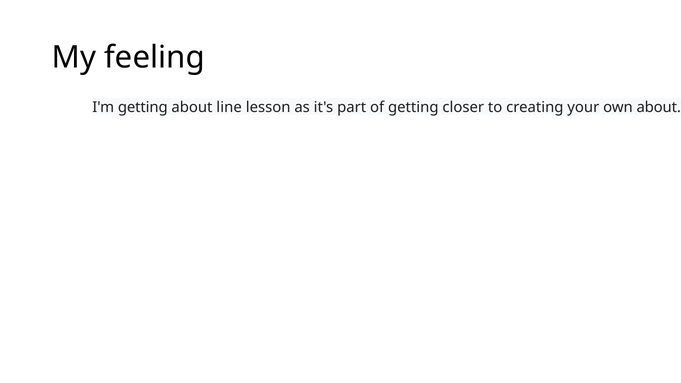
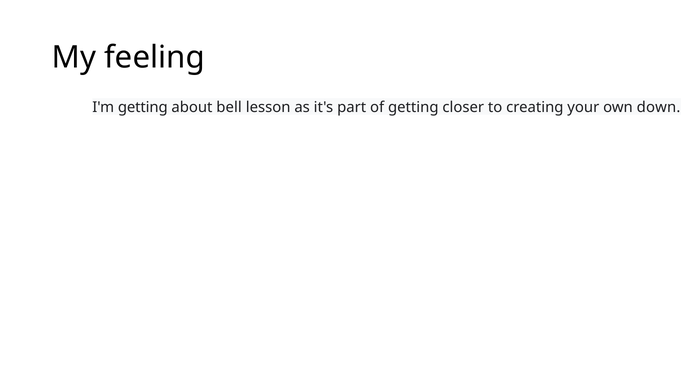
line: line -> bell (229, 108)
own about: about -> down (659, 108)
